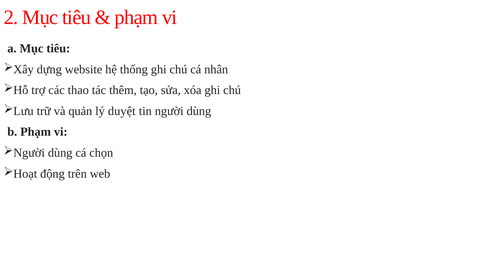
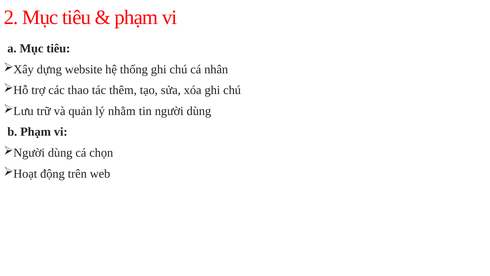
duyệt: duyệt -> nhằm (122, 111)
